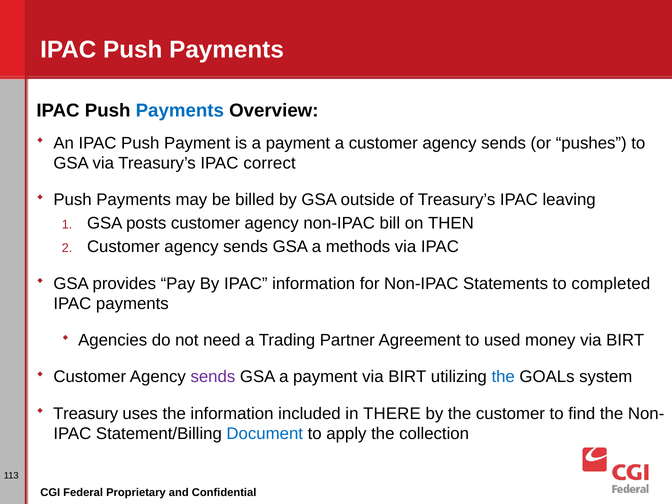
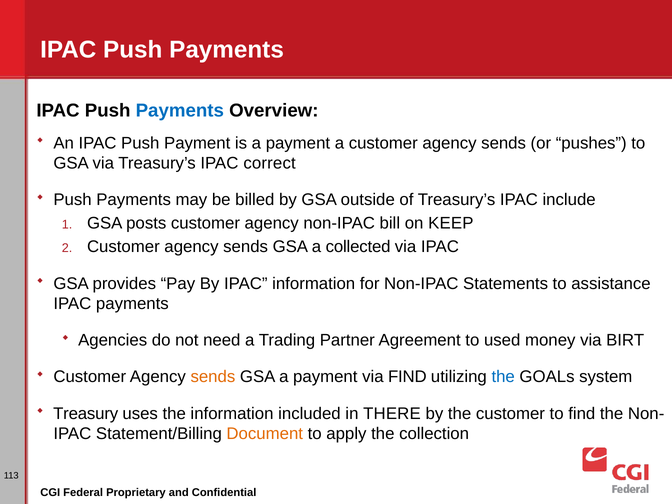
leaving: leaving -> include (569, 200)
THEN: THEN -> KEEP (451, 223)
methods: methods -> collected (358, 247)
completed: completed -> assistance (611, 283)
sends colour: purple -> orange (213, 377)
payment via BIRT: BIRT -> FIND (407, 377)
Document colour: blue -> orange (265, 434)
